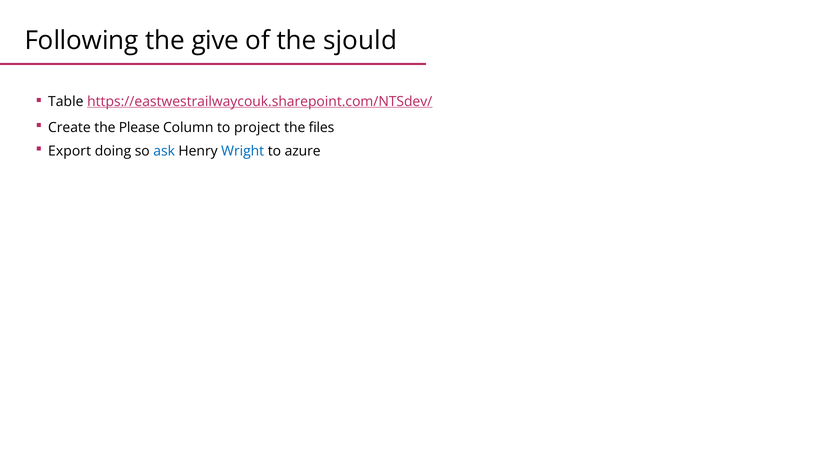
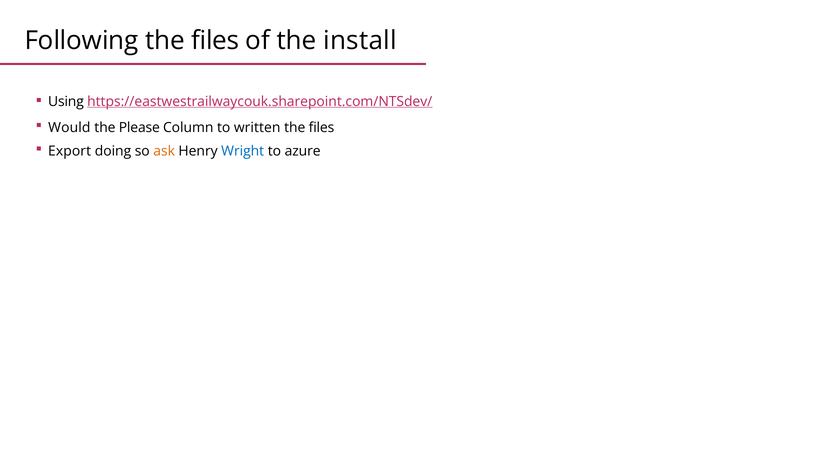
give: give -> files (215, 40)
sjould: sjould -> install (360, 40)
Table: Table -> Using (66, 102)
Create: Create -> Would (69, 128)
project: project -> written (257, 128)
ask colour: blue -> orange (164, 151)
